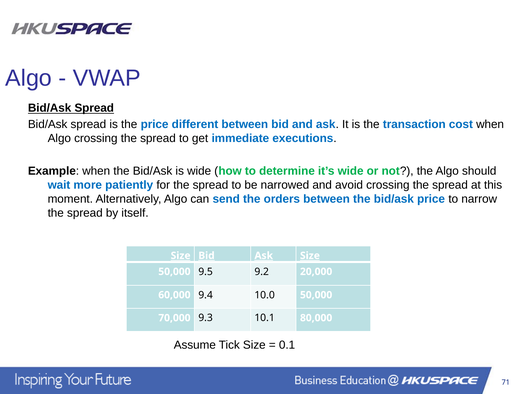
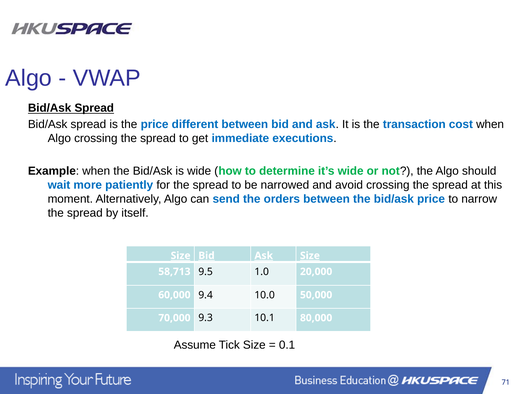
50,000: 50,000 -> 58,713 (174, 272)
9.2: 9.2 -> 1.0 (262, 272)
